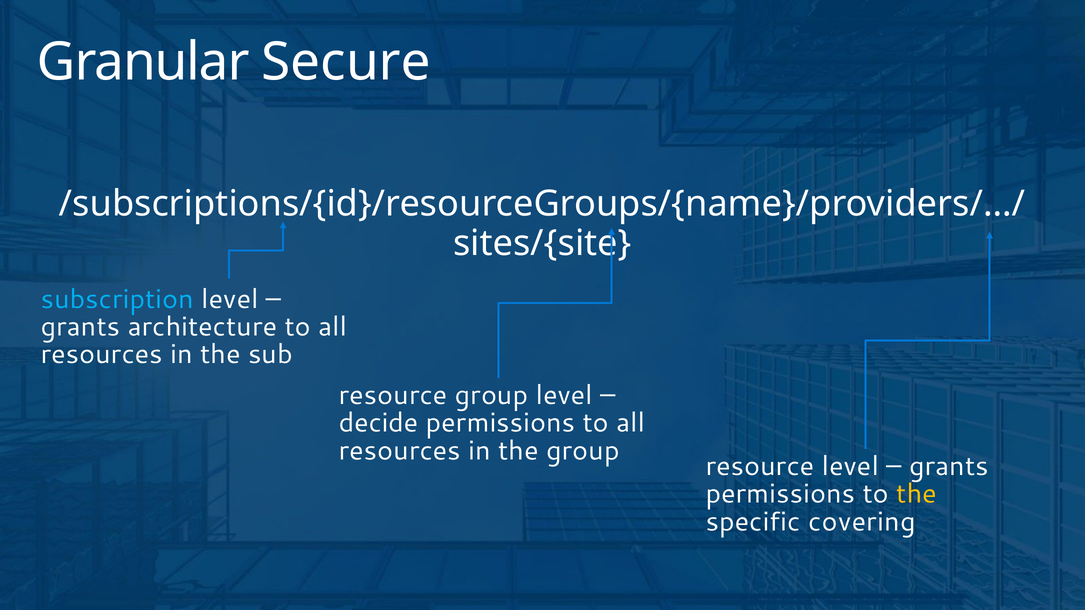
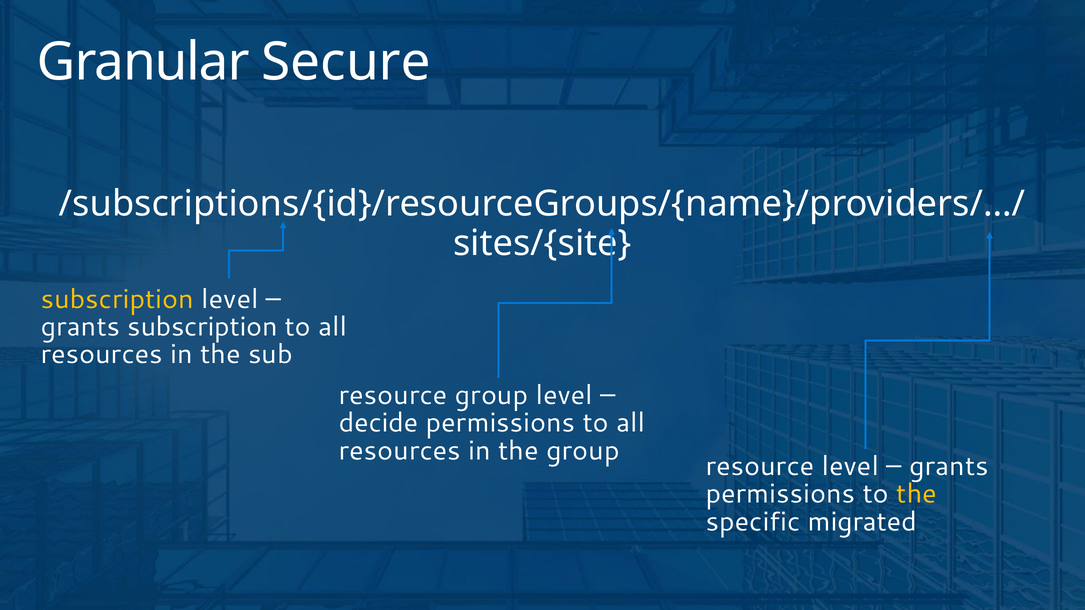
subscription colour: light blue -> yellow (117, 299)
grants architecture: architecture -> subscription (203, 327)
covering: covering -> migrated (862, 522)
